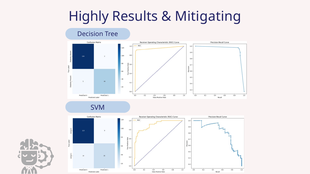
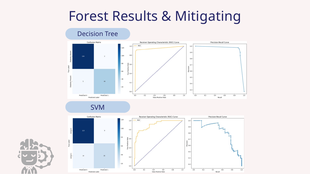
Highly: Highly -> Forest (89, 16)
